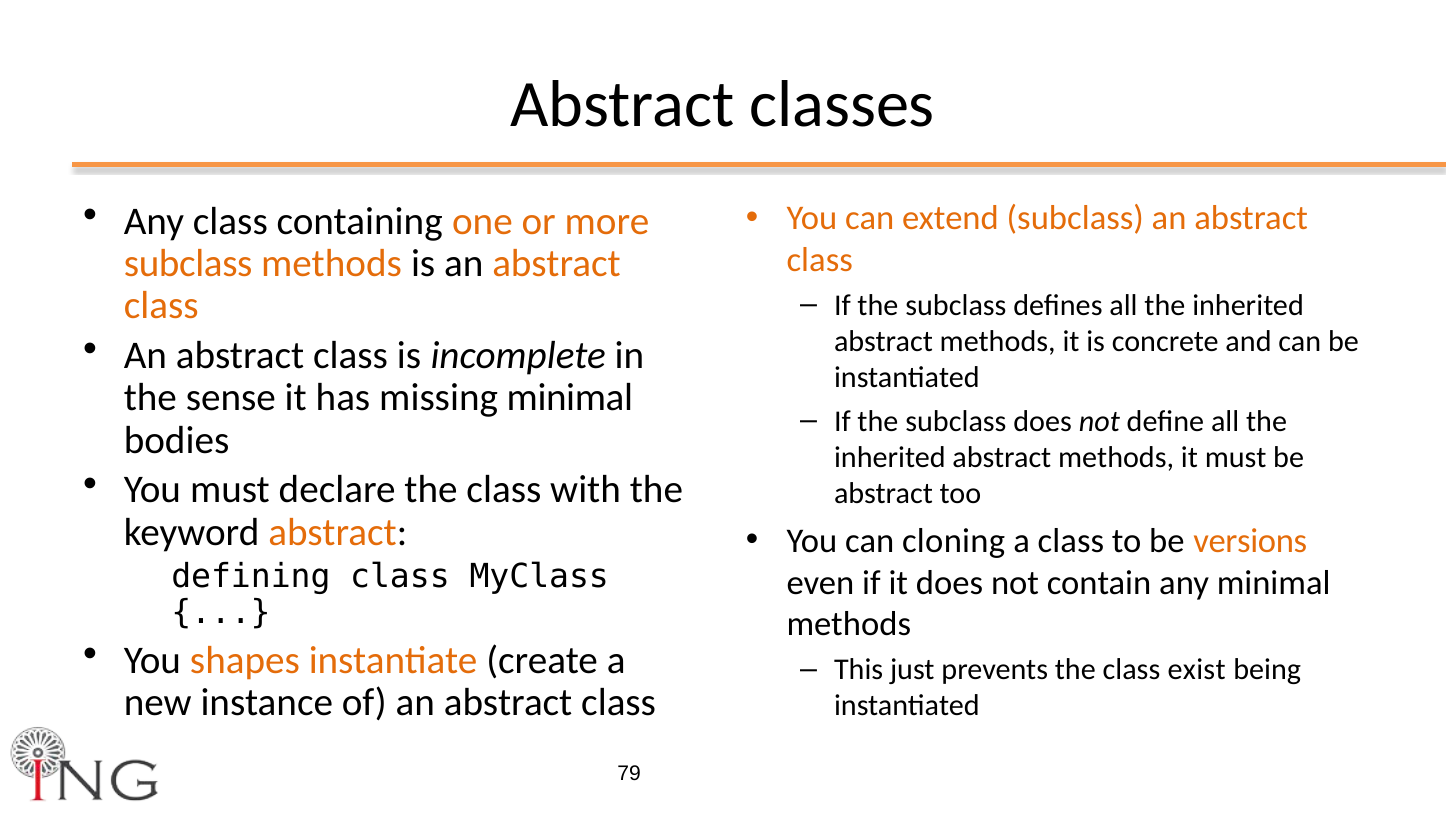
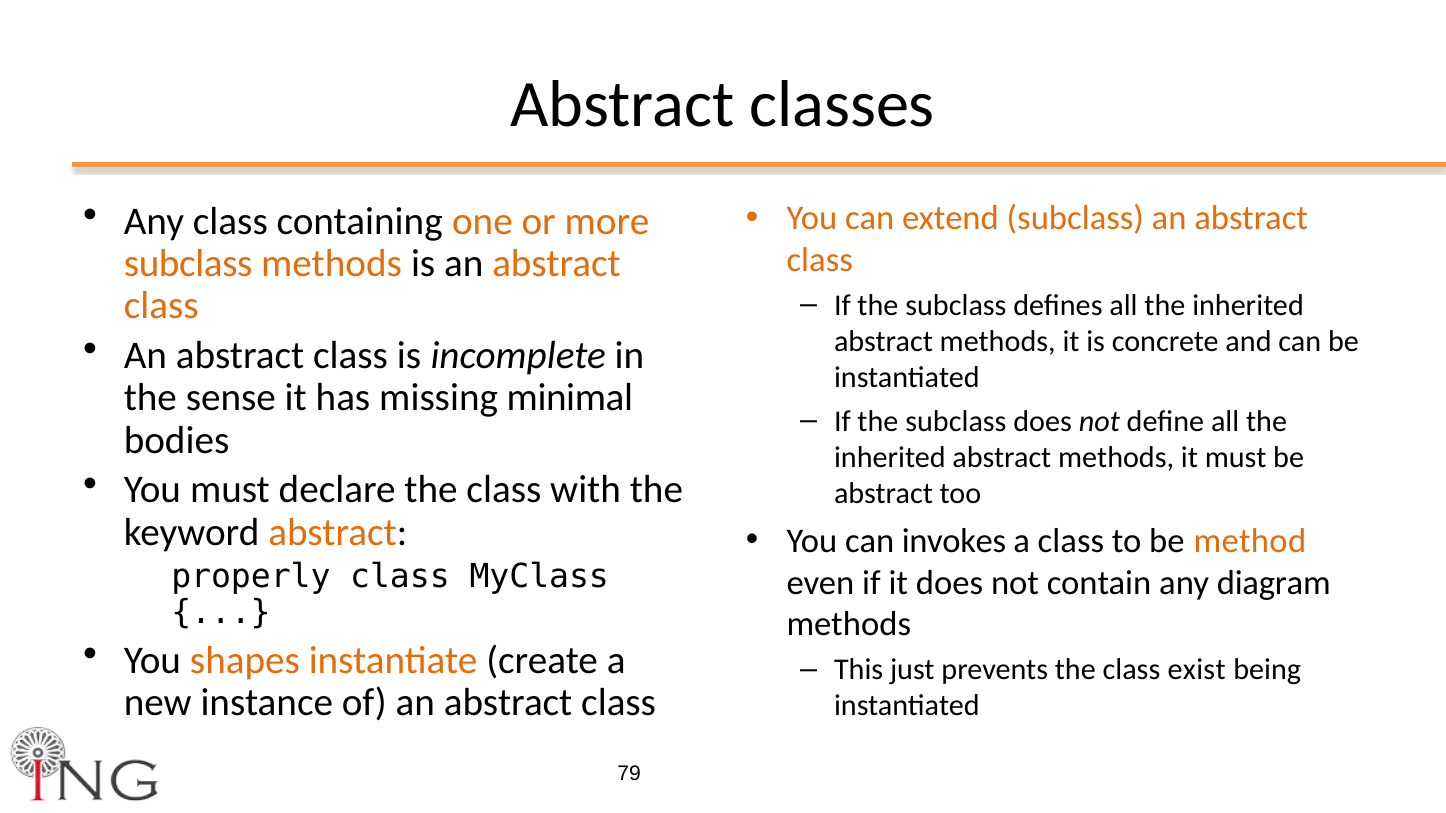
cloning: cloning -> invokes (954, 541)
versions: versions -> method (1250, 541)
defining: defining -> properly (251, 577)
any minimal: minimal -> diagram (1274, 583)
